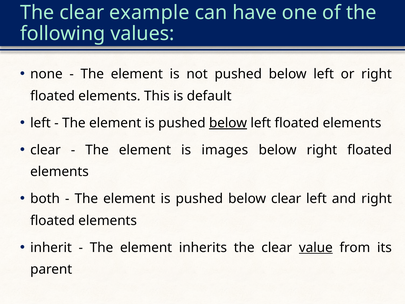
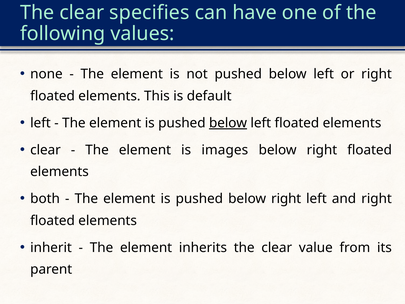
example: example -> specifies (149, 13)
pushed below clear: clear -> right (286, 199)
value underline: present -> none (316, 247)
